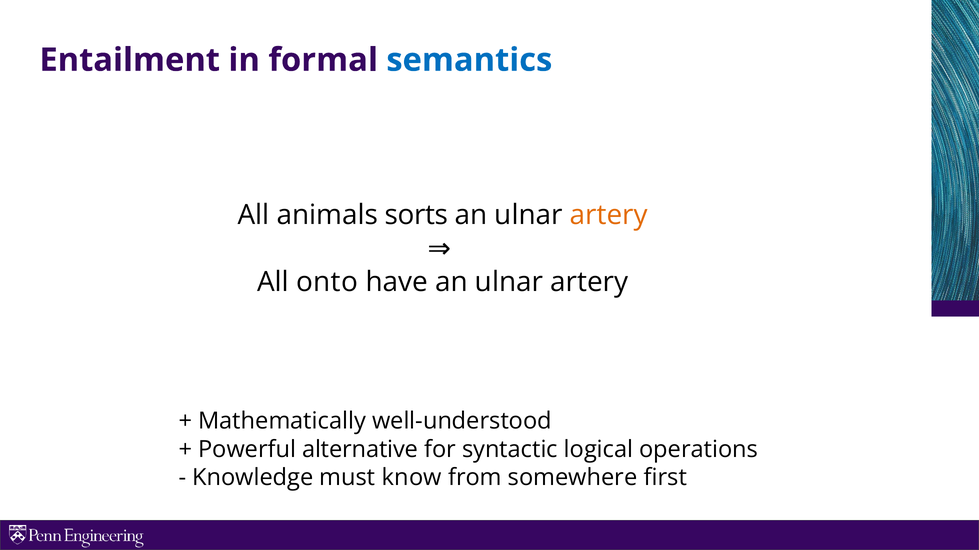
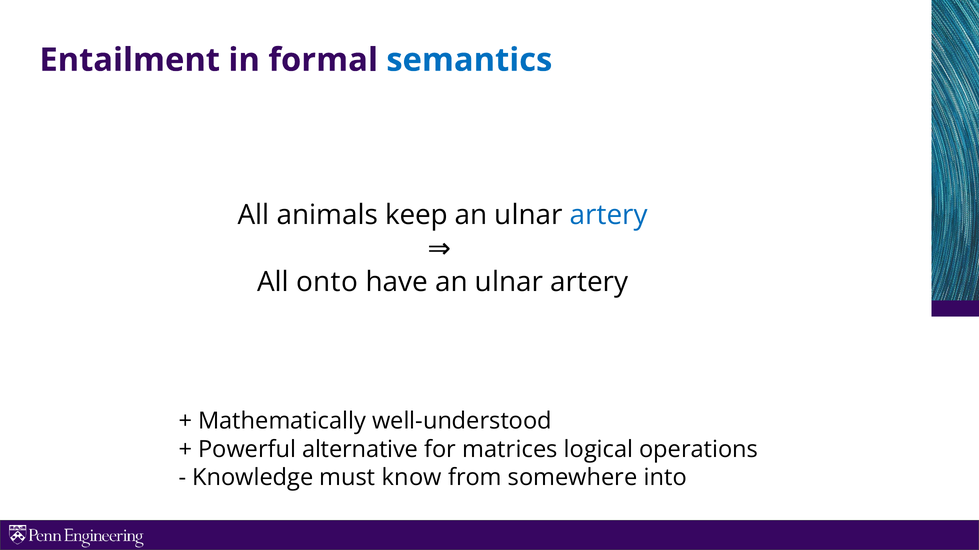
sorts: sorts -> keep (416, 215)
artery colour: orange -> blue (609, 215)
syntactic: syntactic -> matrices (510, 450)
first: first -> into (665, 478)
